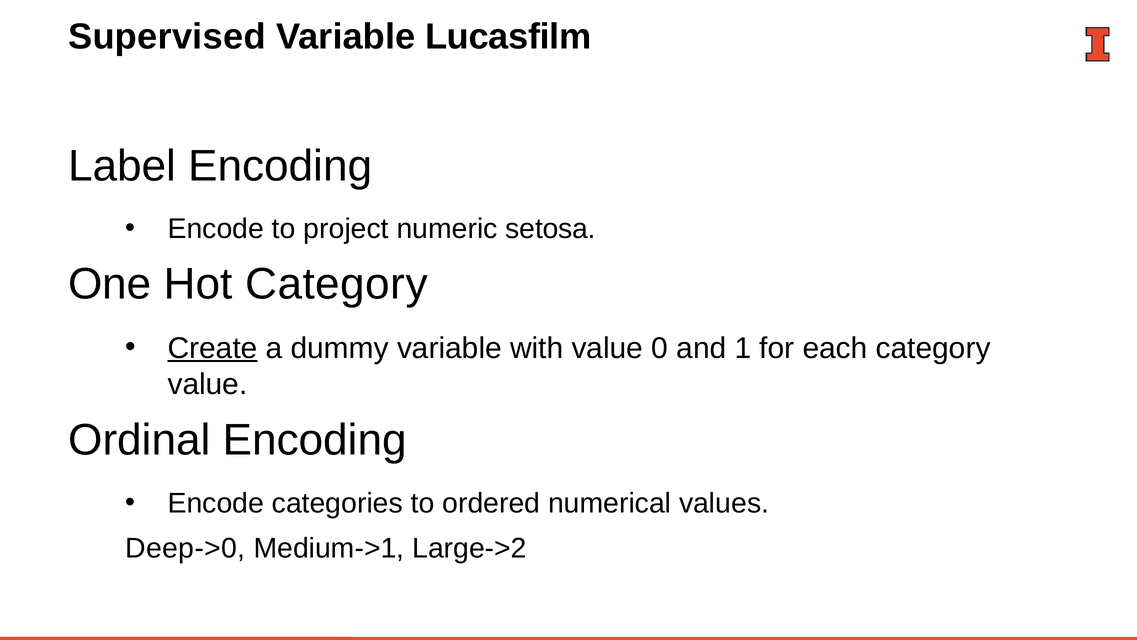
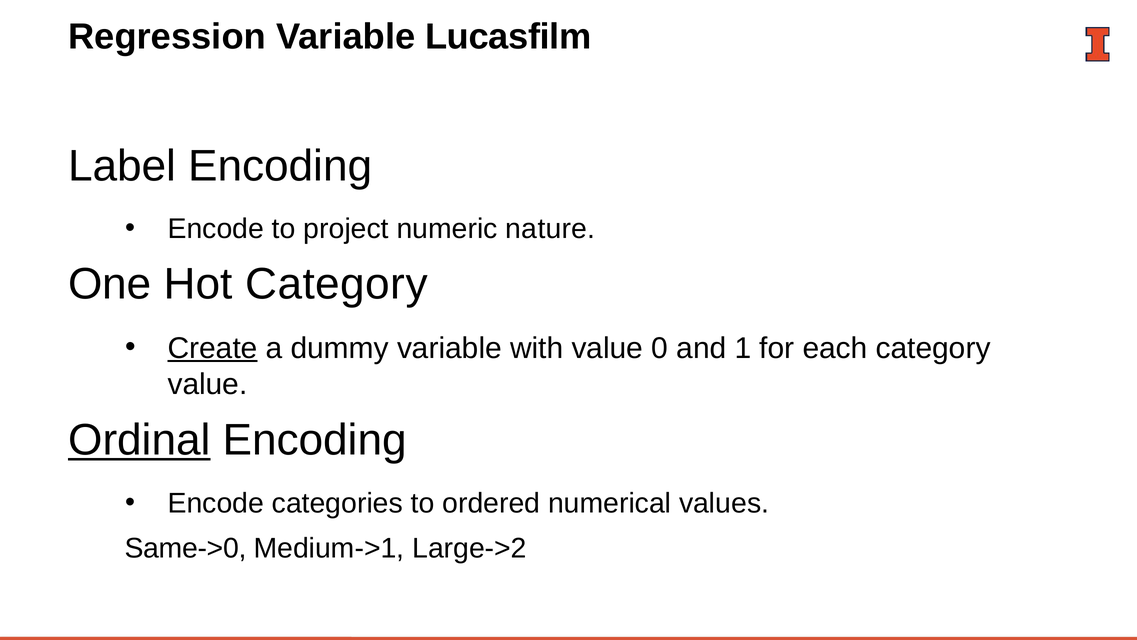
Supervised: Supervised -> Regression (167, 36)
setosa: setosa -> nature (550, 229)
Ordinal underline: none -> present (139, 440)
Deep->0: Deep->0 -> Same->0 (186, 548)
